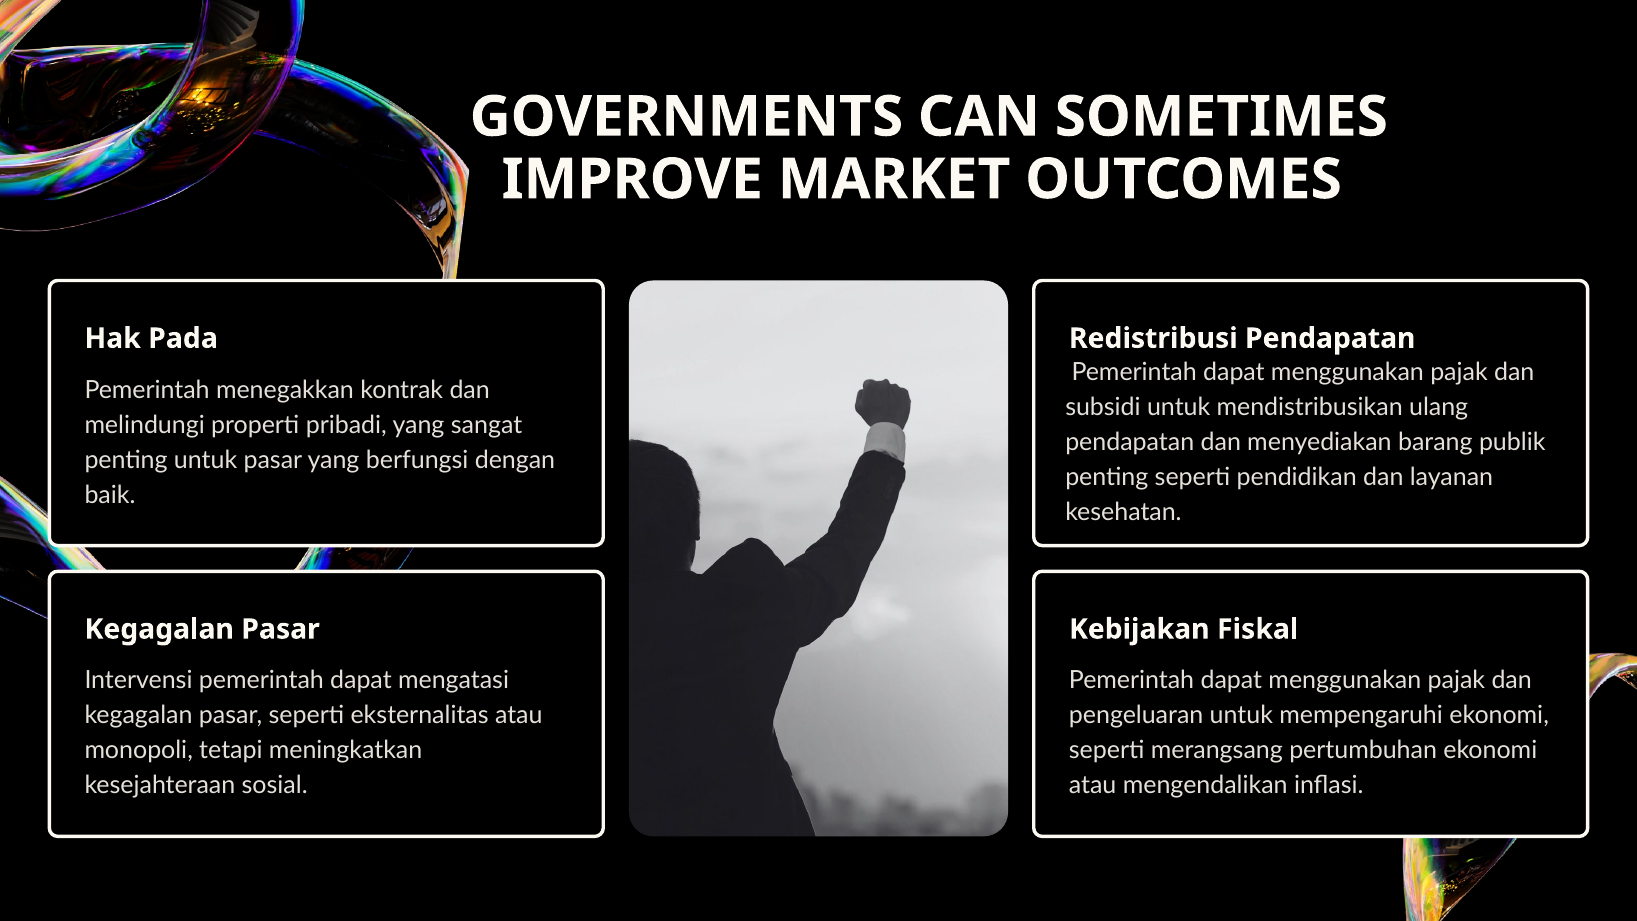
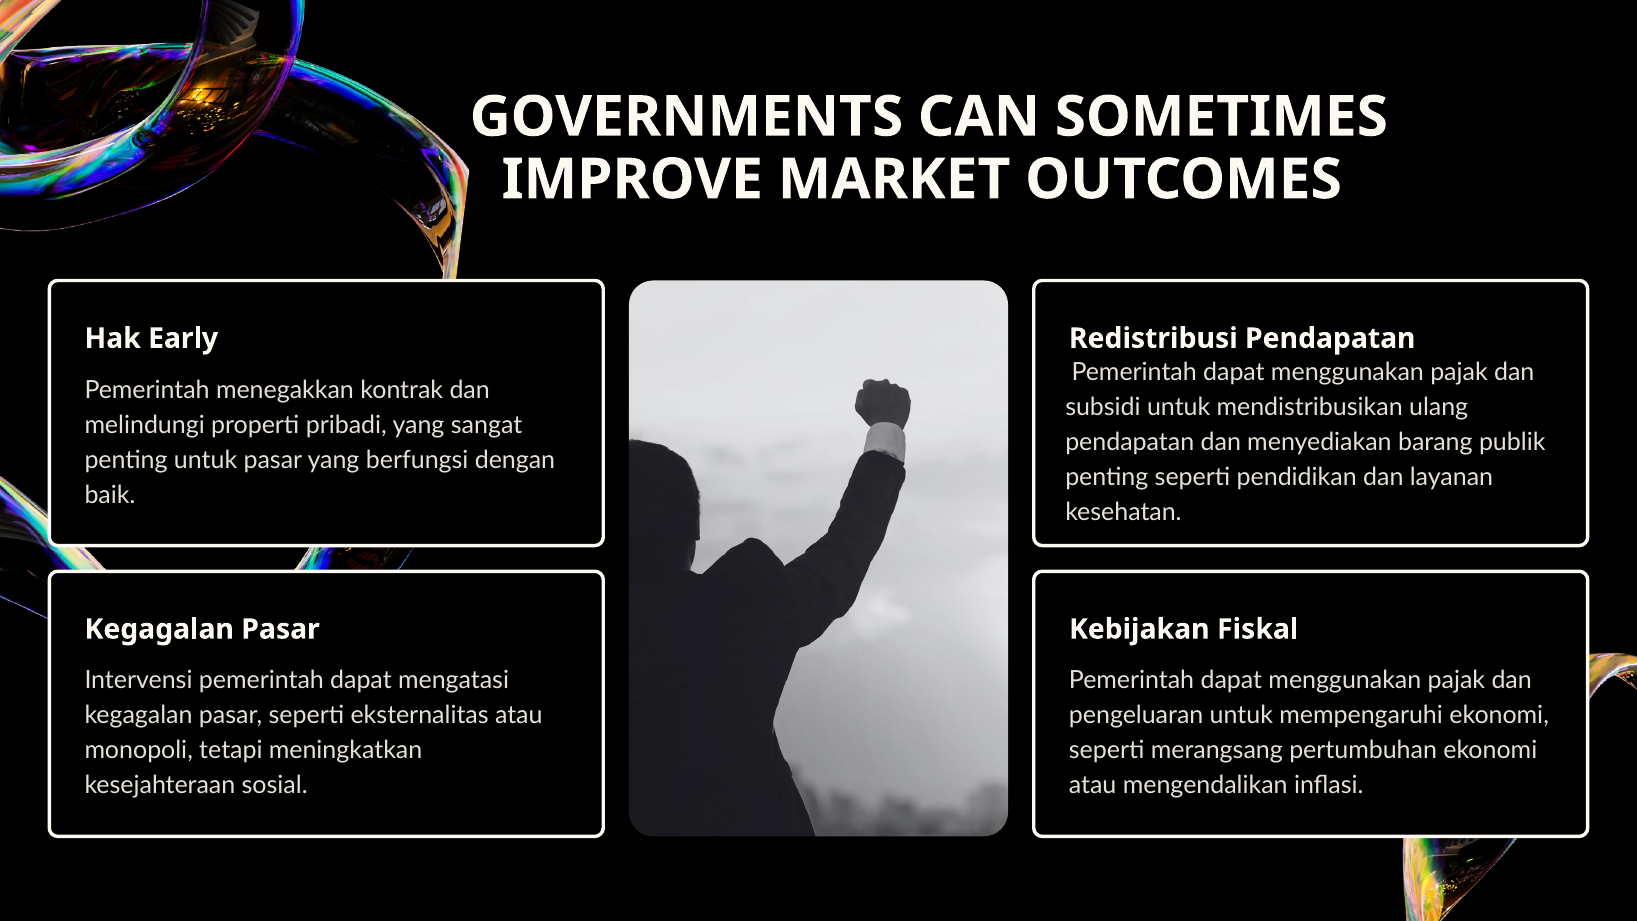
Pada: Pada -> Early (183, 338)
